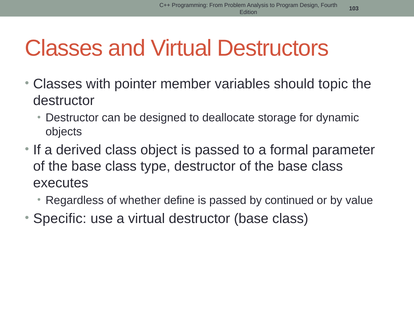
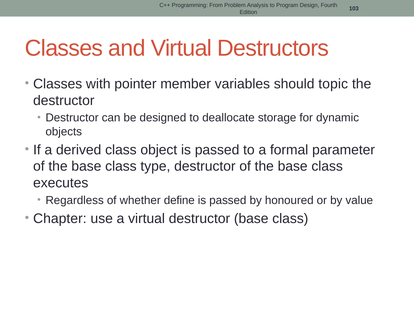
continued: continued -> honoured (289, 200)
Specific: Specific -> Chapter (60, 218)
